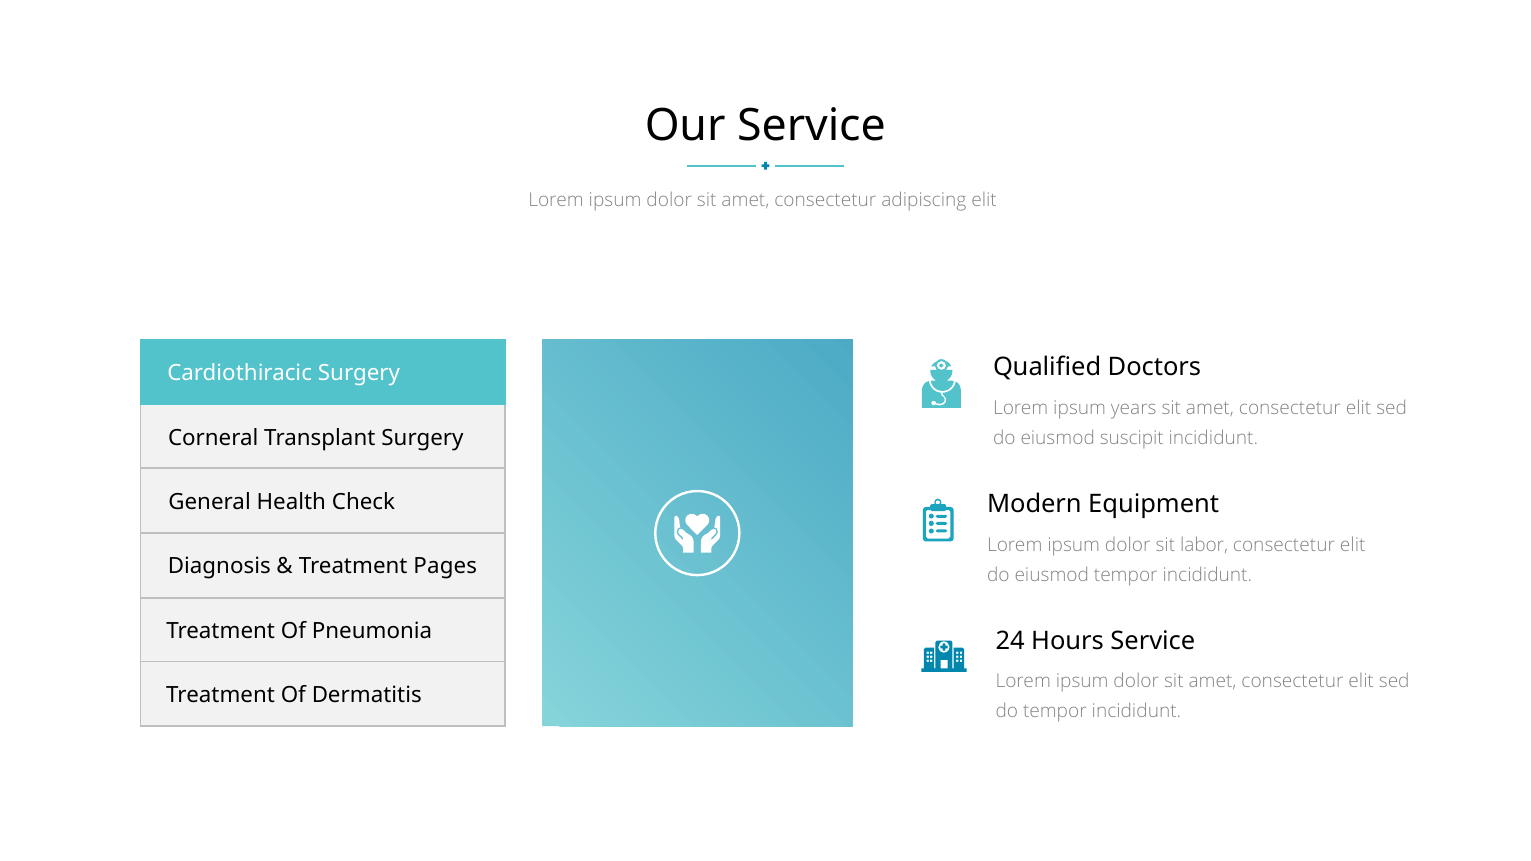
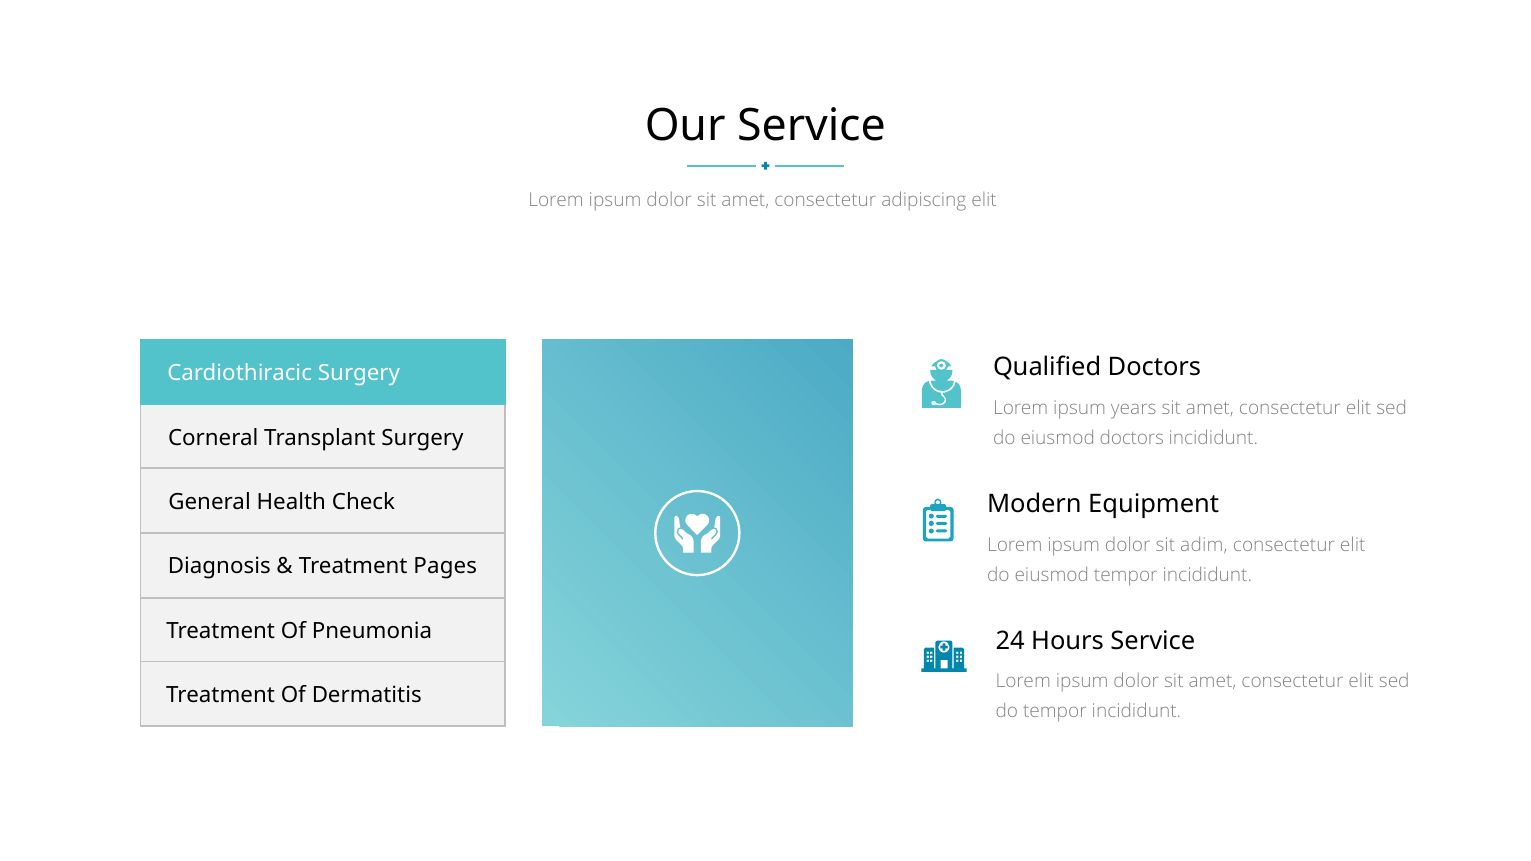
eiusmod suscipit: suscipit -> doctors (1132, 438)
labor: labor -> adim (1204, 545)
